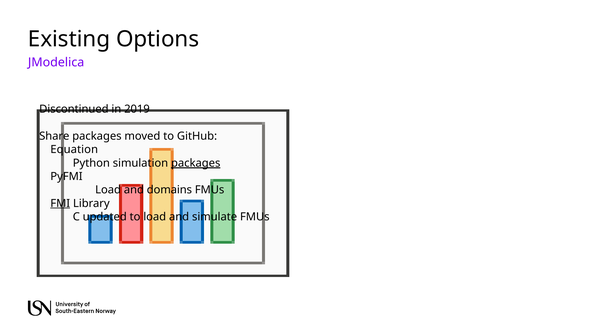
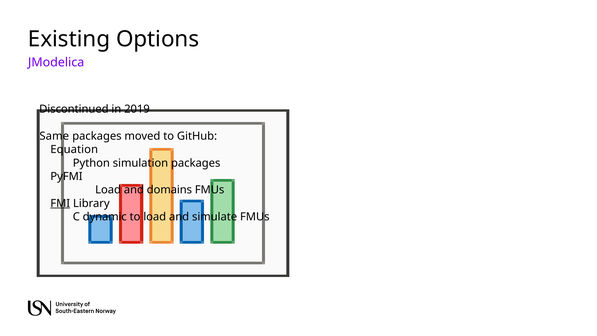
Share: Share -> Same (54, 136)
packages underline: present -> none (196, 163)
updated: updated -> dynamic (105, 217)
